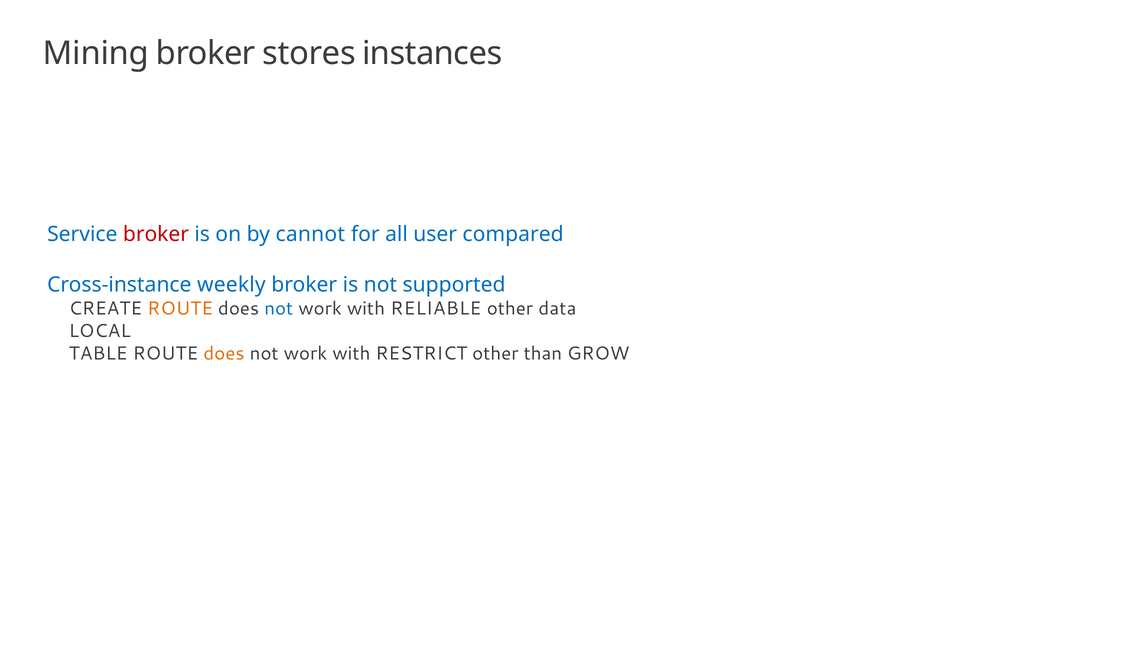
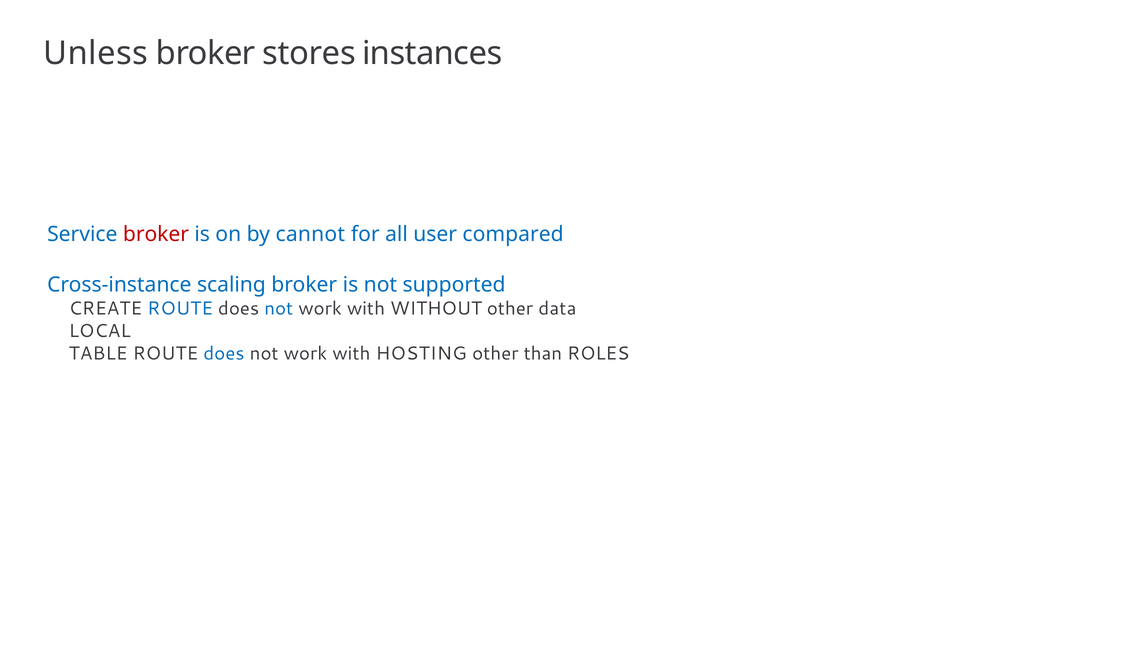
Mining: Mining -> Unless (96, 53)
weekly: weekly -> scaling (231, 285)
ROUTE colour: orange -> blue (180, 309)
RELIABLE: RELIABLE -> WITHOUT (436, 309)
does colour: orange -> blue (224, 354)
RESTRICT: RESTRICT -> HOSTING (421, 354)
GROW: GROW -> ROLES (598, 354)
